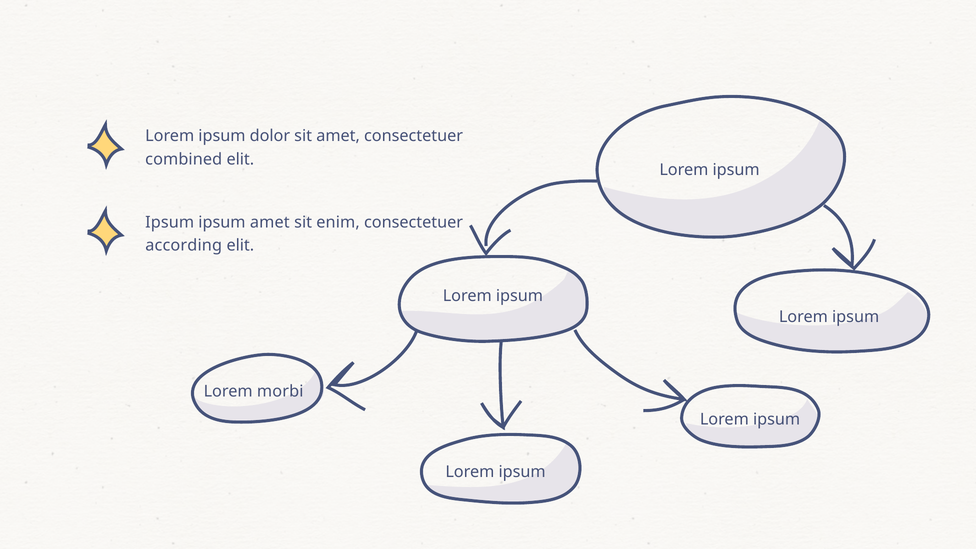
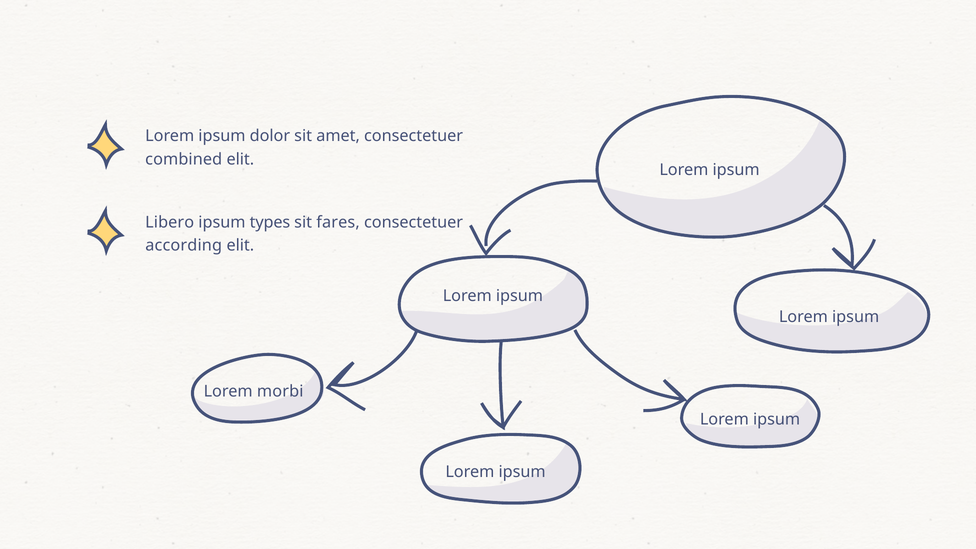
Ipsum: Ipsum -> Libero (170, 222)
ipsum amet: amet -> types (270, 222)
enim: enim -> fares (338, 222)
